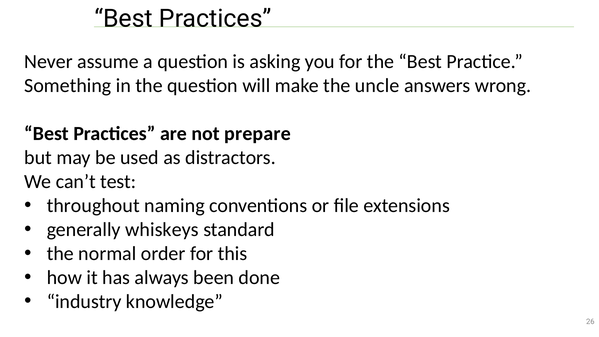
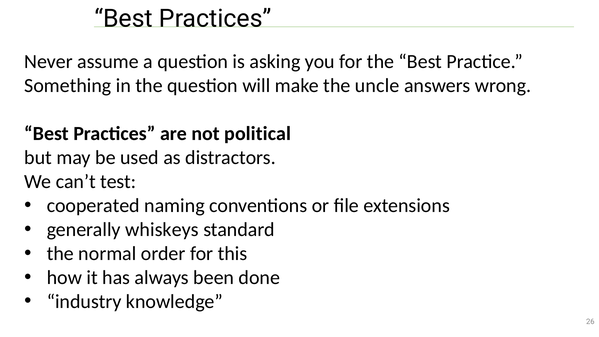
prepare: prepare -> political (258, 134)
throughout: throughout -> cooperated (93, 206)
